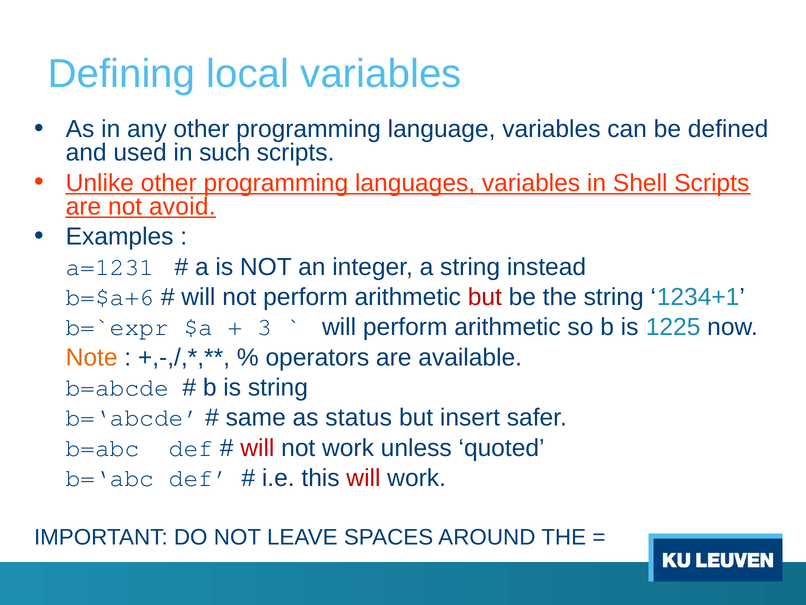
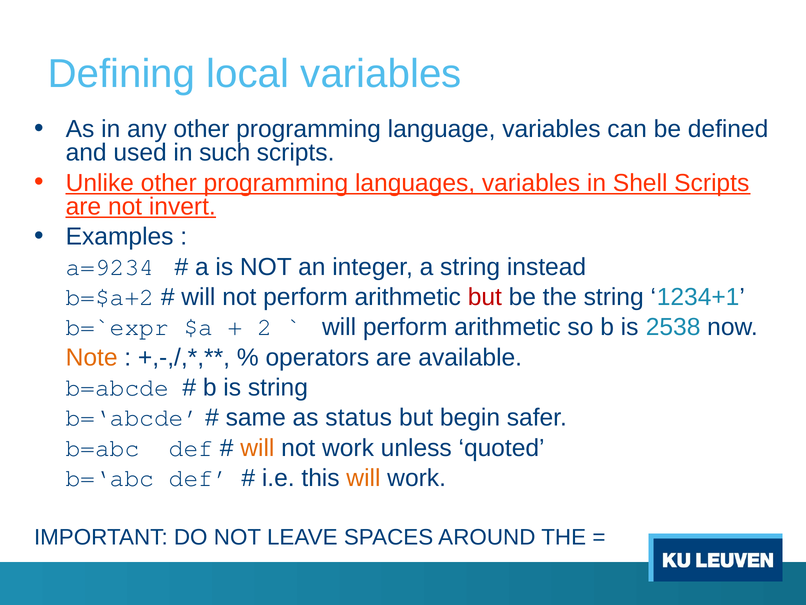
avoid: avoid -> invert (182, 206)
a=1231: a=1231 -> a=9234 (110, 267)
b=$a+6: b=$a+6 -> b=$a+2 (110, 297)
3: 3 -> 2 (265, 327)
1225: 1225 -> 2538 (673, 327)
insert: insert -> begin (470, 417)
will colour: red -> orange (257, 448)
will colour: red -> orange (363, 478)
